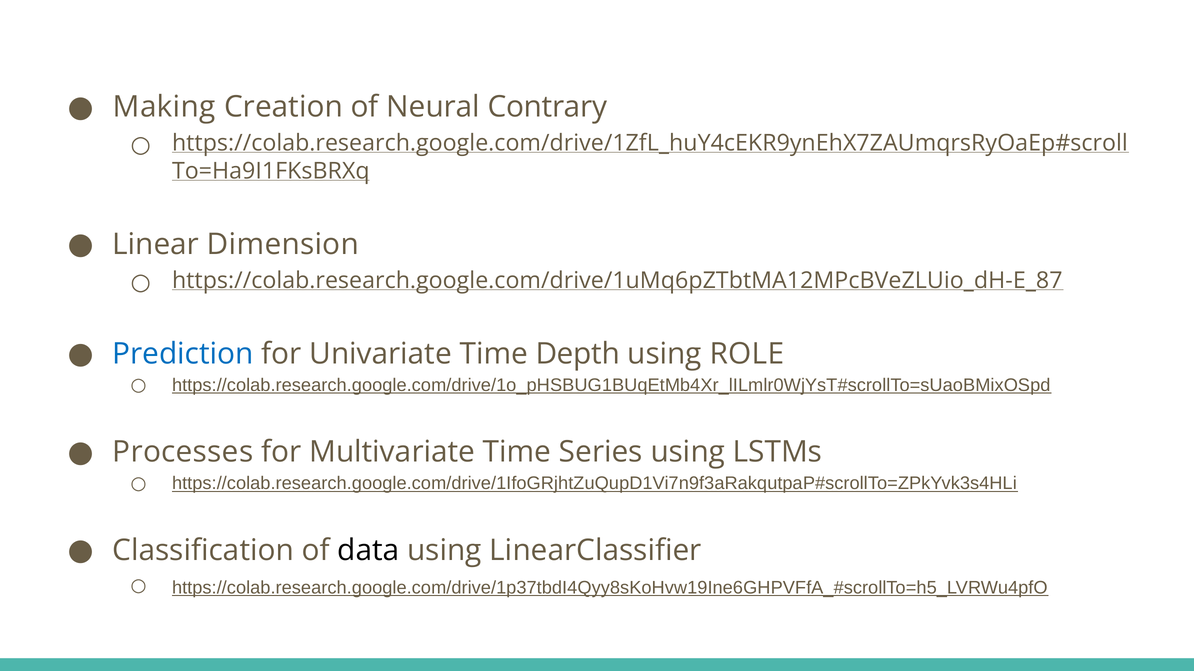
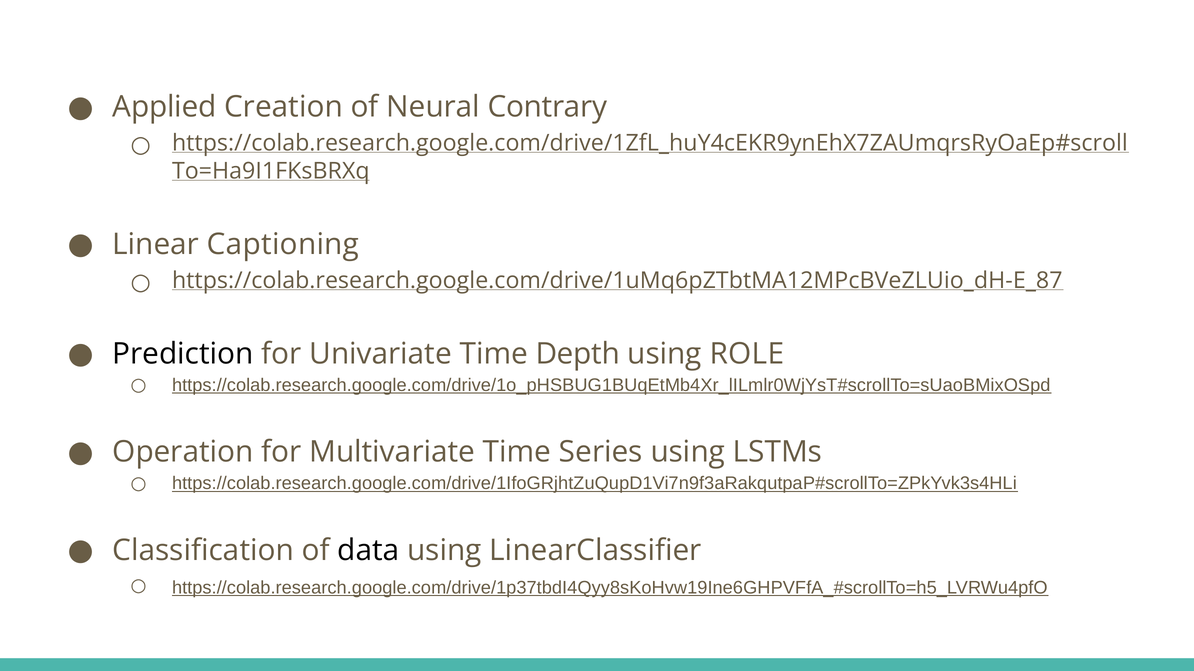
Making: Making -> Applied (164, 107)
Dimension: Dimension -> Captioning (283, 245)
Prediction colour: blue -> black (183, 354)
Processes: Processes -> Operation (183, 453)
